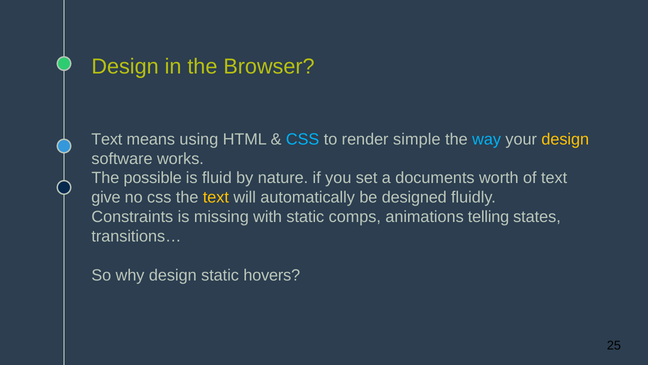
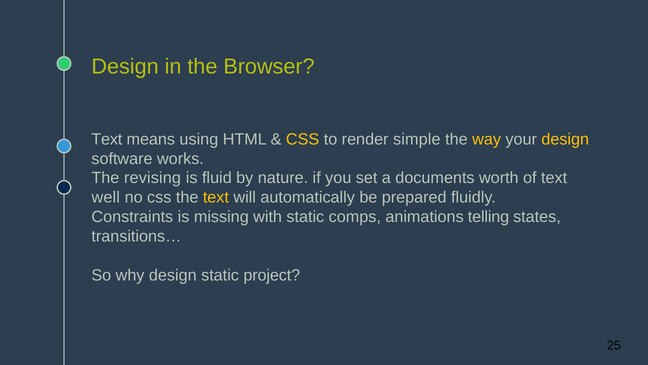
CSS colour: light blue -> yellow (303, 139)
way colour: light blue -> yellow (487, 139)
possible: possible -> revising (153, 178)
give: give -> well (106, 197)
designed: designed -> prepared (414, 197)
hovers: hovers -> project (272, 275)
